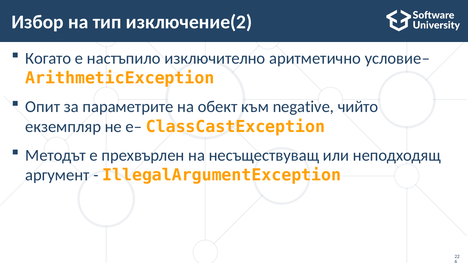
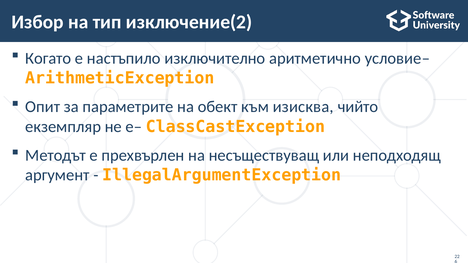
negative: negative -> изисква (303, 107)
